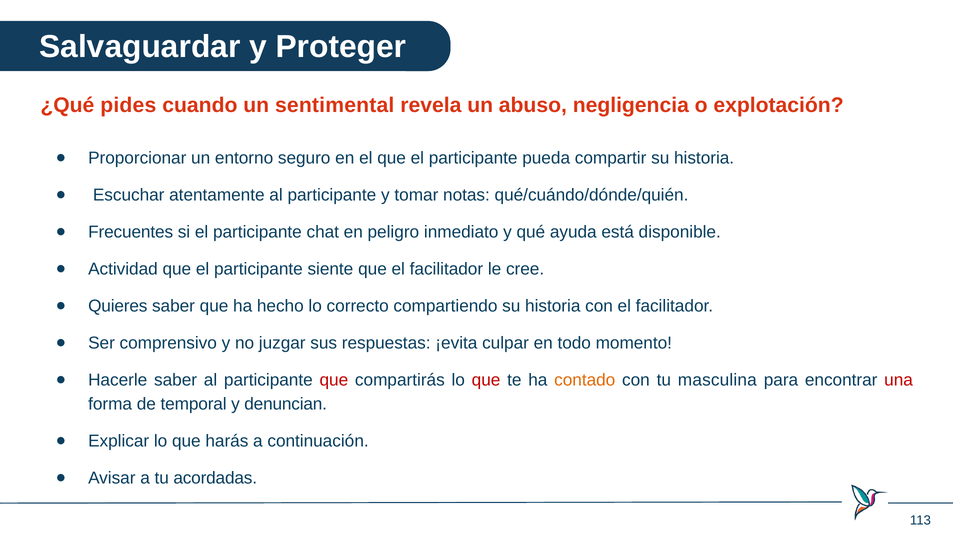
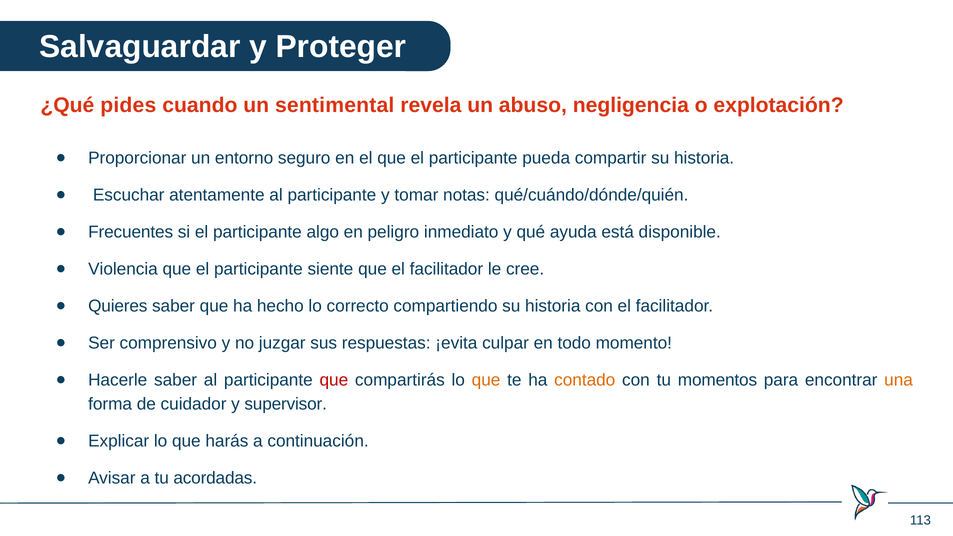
chat: chat -> algo (323, 232)
Actividad: Actividad -> Violencia (123, 269)
que colour: red -> orange (486, 380)
masculina: masculina -> momentos (717, 380)
una colour: red -> orange (899, 380)
temporal: temporal -> cuidador (194, 404)
denuncian: denuncian -> supervisor (286, 404)
